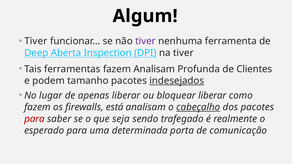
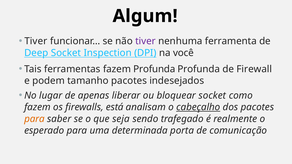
Deep Aberta: Aberta -> Socket (66, 53)
na tiver: tiver -> você (183, 53)
fazem Analisam: Analisam -> Profunda (154, 69)
Clientes: Clientes -> Firewall (254, 69)
indesejados underline: present -> none (177, 81)
bloquear liberar: liberar -> socket (212, 96)
para colour: red -> orange (34, 119)
